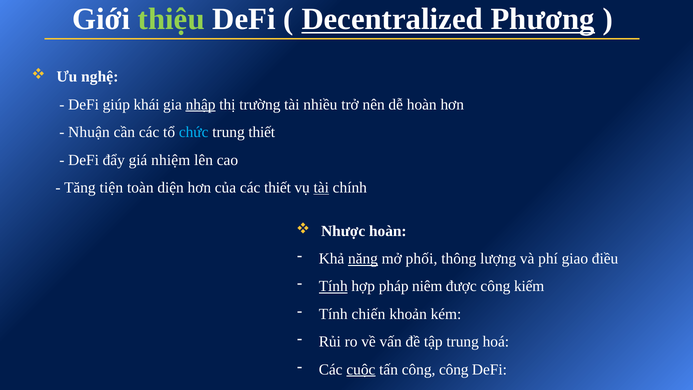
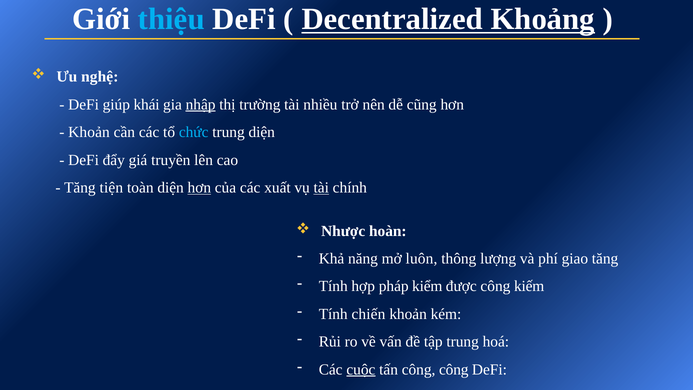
thiệu colour: light green -> light blue (171, 19)
Phương: Phương -> Khoảng (543, 19)
dễ hoàn: hoàn -> cũng (422, 104)
Nhuận: Nhuận -> Khoản (89, 132)
trung thiết: thiết -> diện (262, 132)
nhiệm: nhiệm -> truyền (171, 160)
hơn underline: none -> present (199, 188)
các thiết: thiết -> xuất (277, 188)
năng underline: present -> none (363, 259)
phối: phối -> luôn (421, 259)
giao điều: điều -> tăng (605, 259)
Tính underline: present -> none (333, 286)
niêm: niêm -> kiểm (427, 286)
